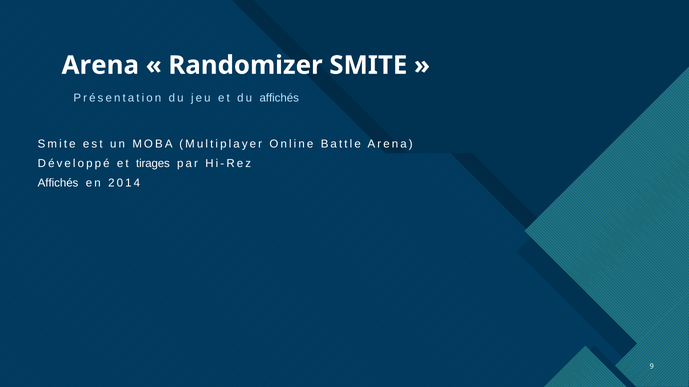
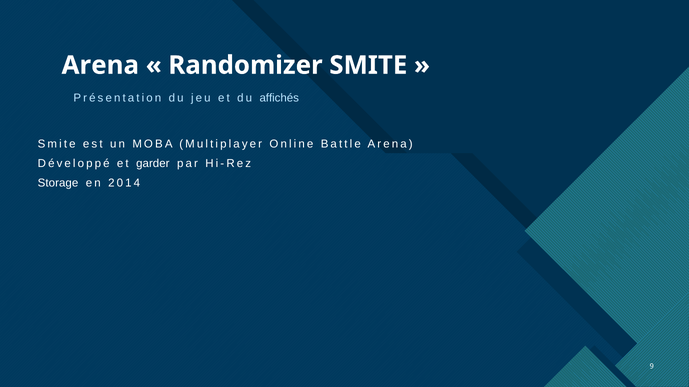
tirages: tirages -> garder (153, 164)
Affichés: Affichés -> Storage (58, 183)
